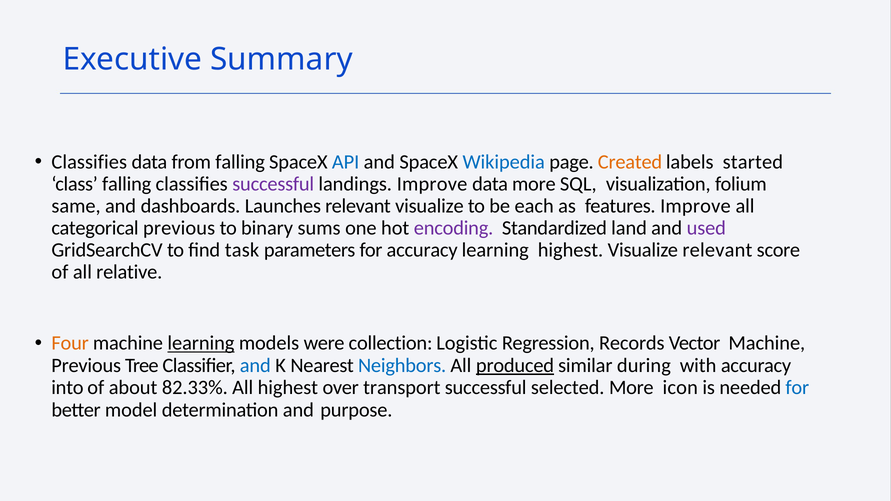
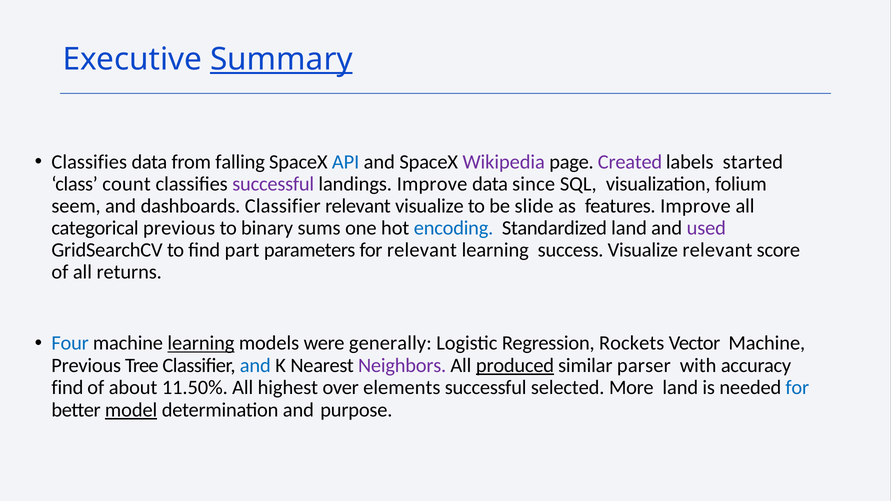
Summary underline: none -> present (281, 60)
Wikipedia colour: blue -> purple (504, 162)
Created colour: orange -> purple (630, 162)
class falling: falling -> count (126, 184)
data more: more -> since (534, 184)
same: same -> seem (76, 206)
dashboards Launches: Launches -> Classifier (283, 206)
each: each -> slide (534, 206)
encoding colour: purple -> blue (454, 228)
task: task -> part (242, 250)
for accuracy: accuracy -> relevant (422, 250)
learning highest: highest -> success (571, 250)
relative: relative -> returns (129, 272)
Four colour: orange -> blue (70, 343)
collection: collection -> generally (390, 343)
Records: Records -> Rockets (632, 343)
Neighbors colour: blue -> purple (402, 366)
during: during -> parser (644, 366)
into: into -> find (67, 388)
82.33%: 82.33% -> 11.50% (195, 388)
transport: transport -> elements (402, 388)
More icon: icon -> land (680, 388)
model underline: none -> present (131, 410)
